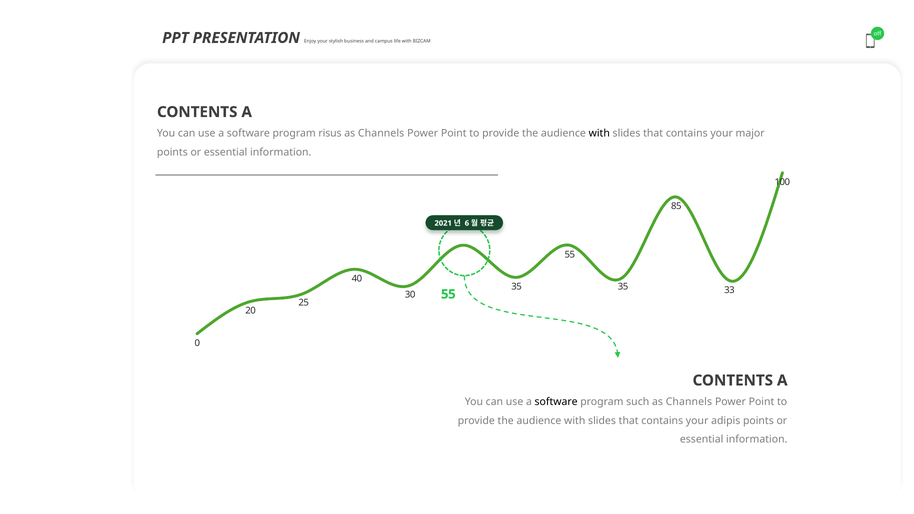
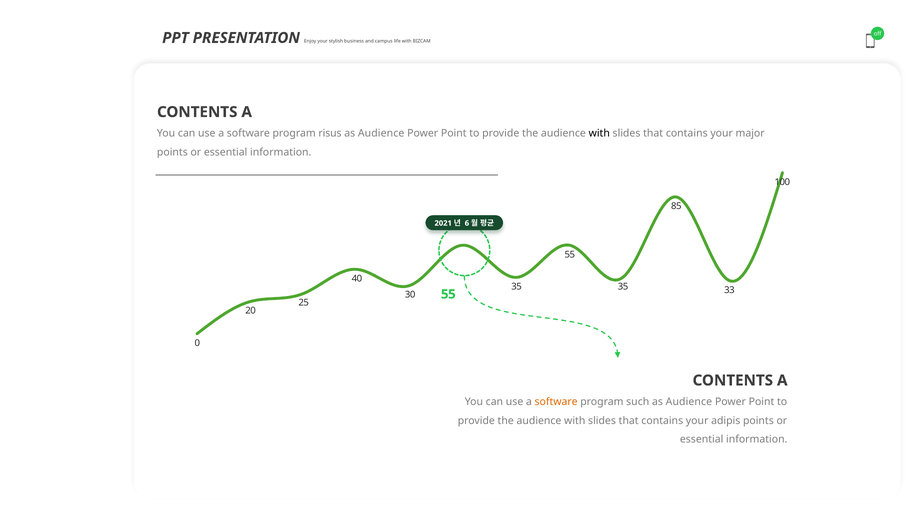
Channels: Channels -> Audience (381, 133)
software colour: black -> orange (556, 402)
such as Channels: Channels -> Audience (689, 402)
